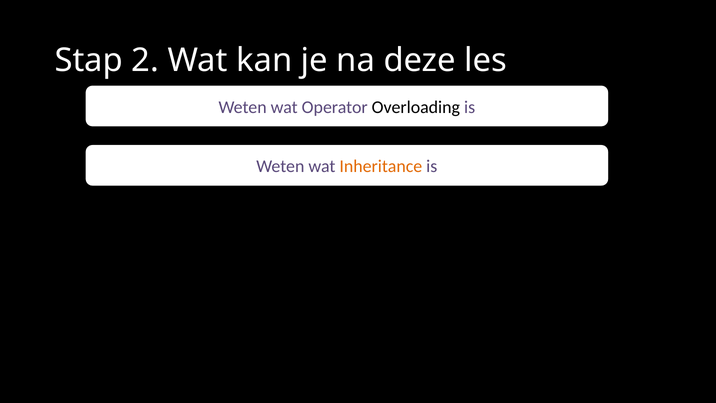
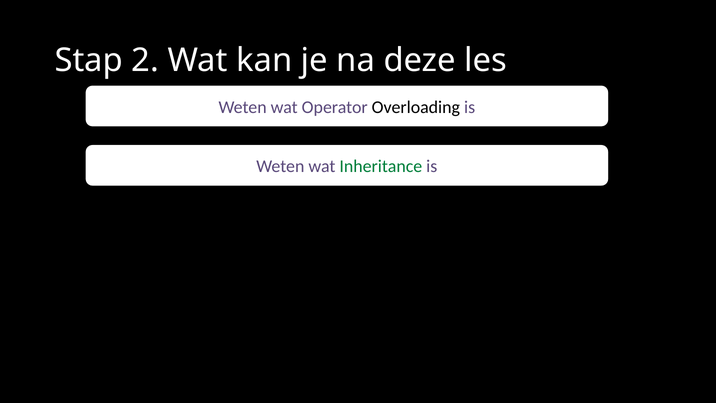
Inheritance colour: orange -> green (381, 166)
